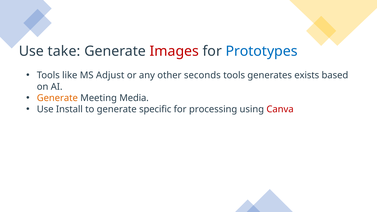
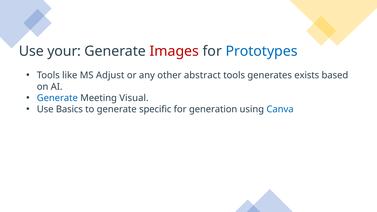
take: take -> your (64, 51)
seconds: seconds -> abstract (202, 75)
Generate colour: orange -> blue (57, 98)
Media: Media -> Visual (134, 98)
Install: Install -> Basics (69, 109)
processing: processing -> generation (213, 109)
Canva colour: red -> blue (280, 109)
